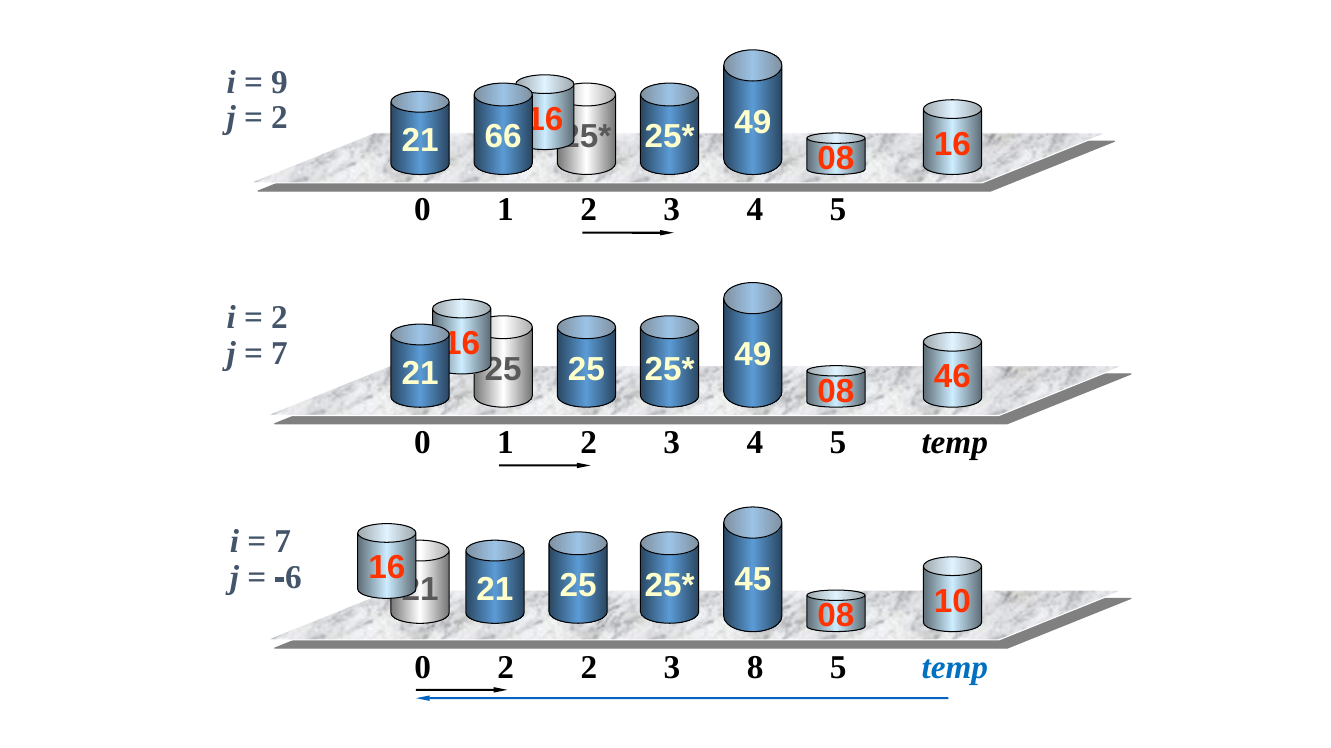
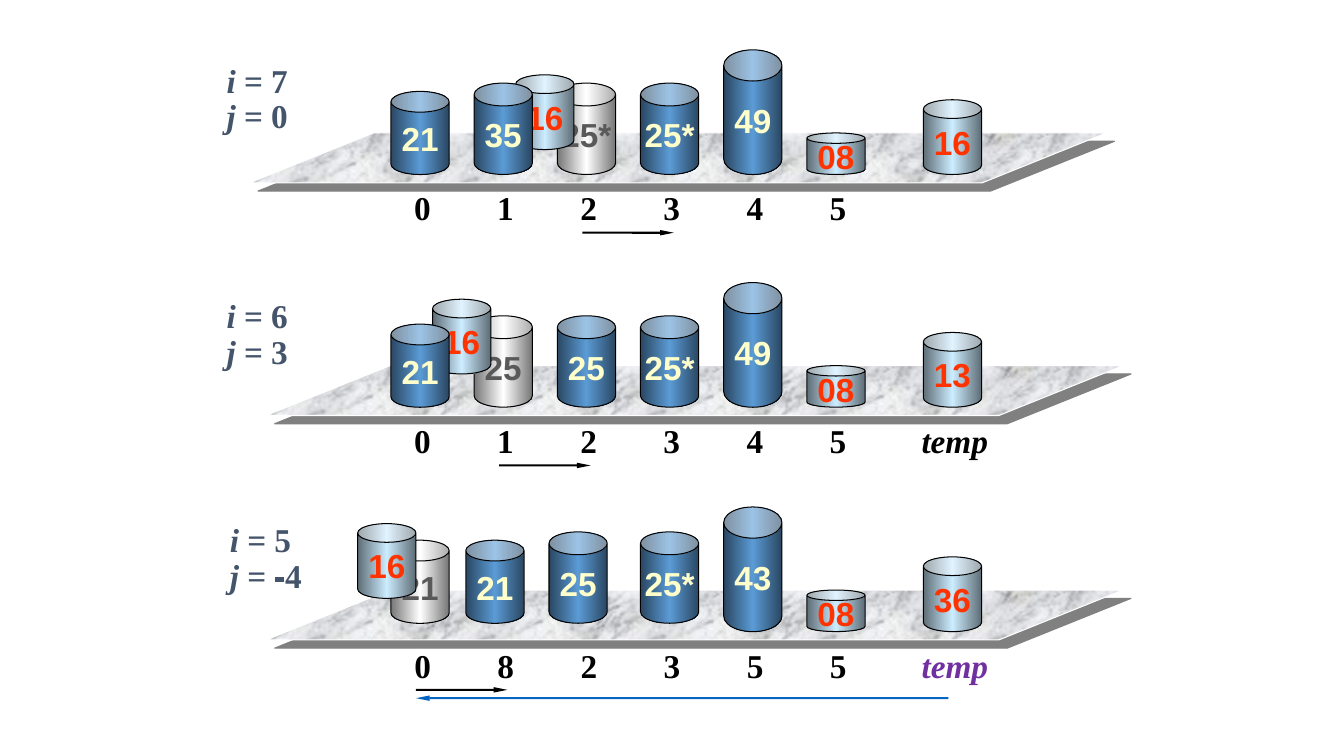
9: 9 -> 7 (280, 82)
2: 2 -> 0 (280, 118)
66: 66 -> 35 (503, 137)
2: 2 -> 6 (280, 317)
7: 7 -> 3 (280, 353)
46: 46 -> 13 (952, 377)
7: 7 -> 5 (283, 542)
6: 6 -> 4 (293, 578)
45: 45 -> 43 (753, 580)
10: 10 -> 36 (952, 602)
0 2: 2 -> 8 (506, 668)
3 8: 8 -> 5 (755, 668)
temp colour: blue -> purple (955, 668)
